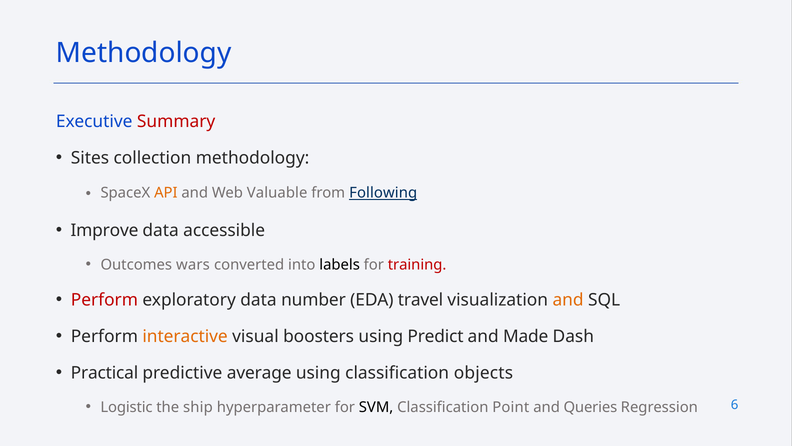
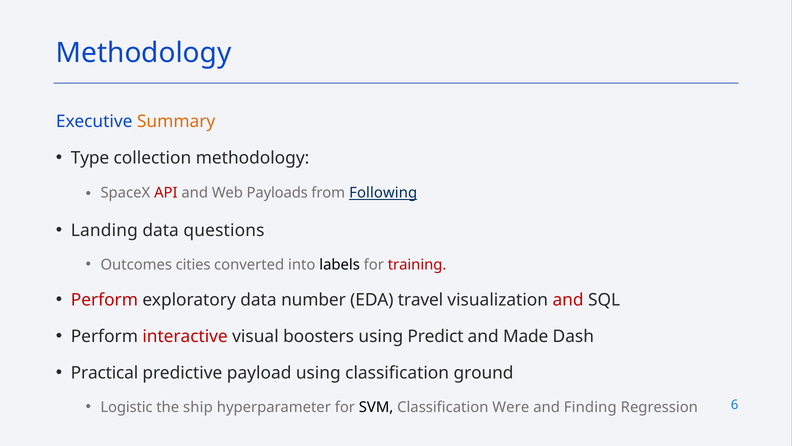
Summary colour: red -> orange (176, 121)
Sites: Sites -> Type (90, 158)
API colour: orange -> red (166, 193)
Valuable: Valuable -> Payloads (277, 193)
Improve: Improve -> Landing (104, 230)
accessible: accessible -> questions (224, 230)
wars: wars -> cities (193, 264)
and colour: orange -> red (568, 300)
interactive colour: orange -> red (185, 336)
average: average -> payload (259, 373)
objects: objects -> ground (484, 373)
Point: Point -> Were (511, 407)
Queries: Queries -> Finding (590, 407)
